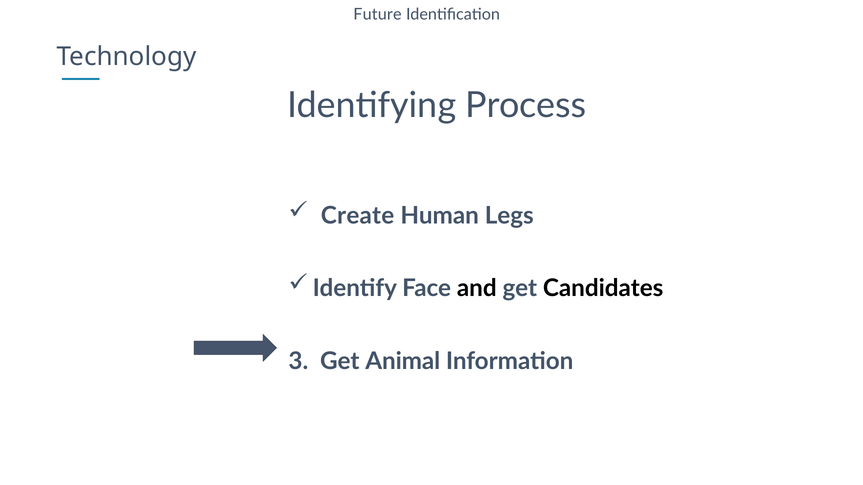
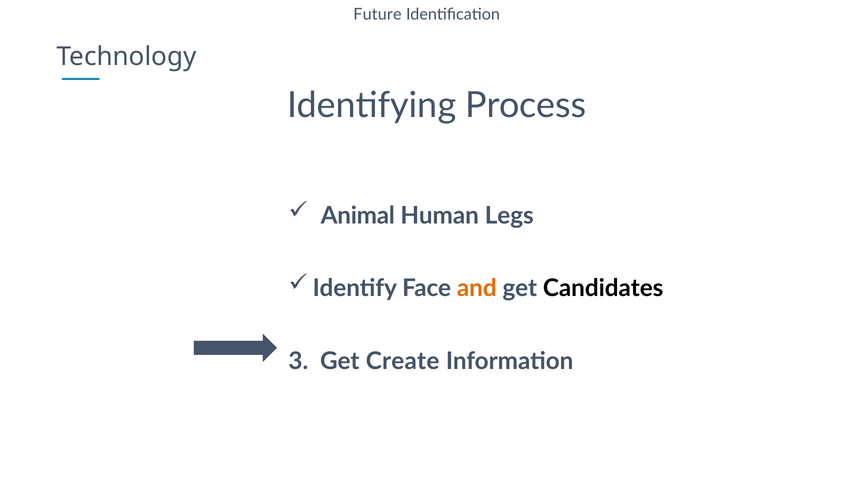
Create: Create -> Animal (358, 216)
and colour: black -> orange (477, 289)
Animal: Animal -> Create (403, 361)
